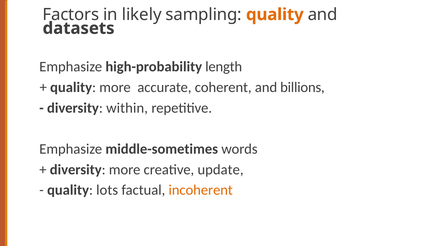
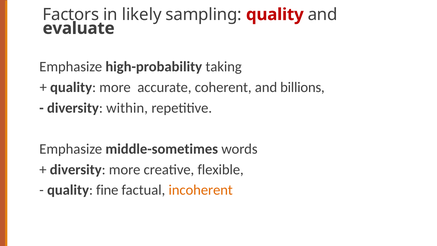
quality colour: orange -> red (275, 15)
datasets: datasets -> evaluate (79, 28)
length: length -> taking (224, 67)
update: update -> flexible (221, 169)
lots: lots -> fine (107, 190)
